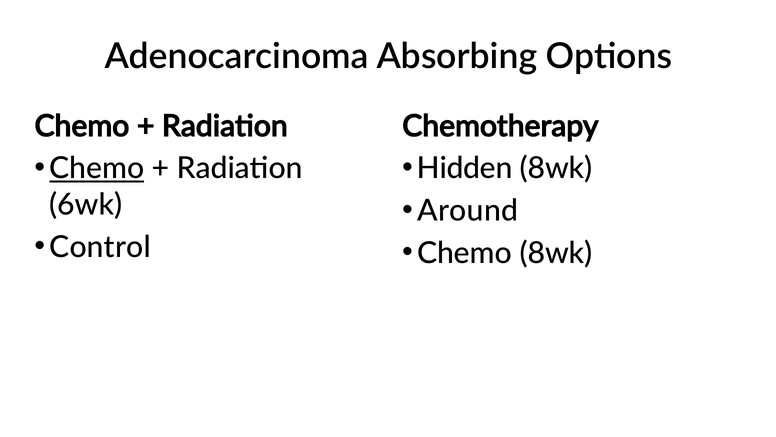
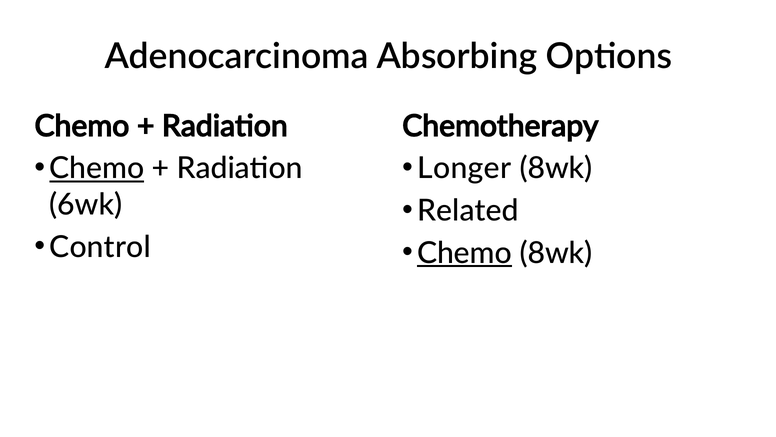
Hidden: Hidden -> Longer (464, 168)
Around: Around -> Related (468, 211)
Chemo underline: none -> present (465, 253)
